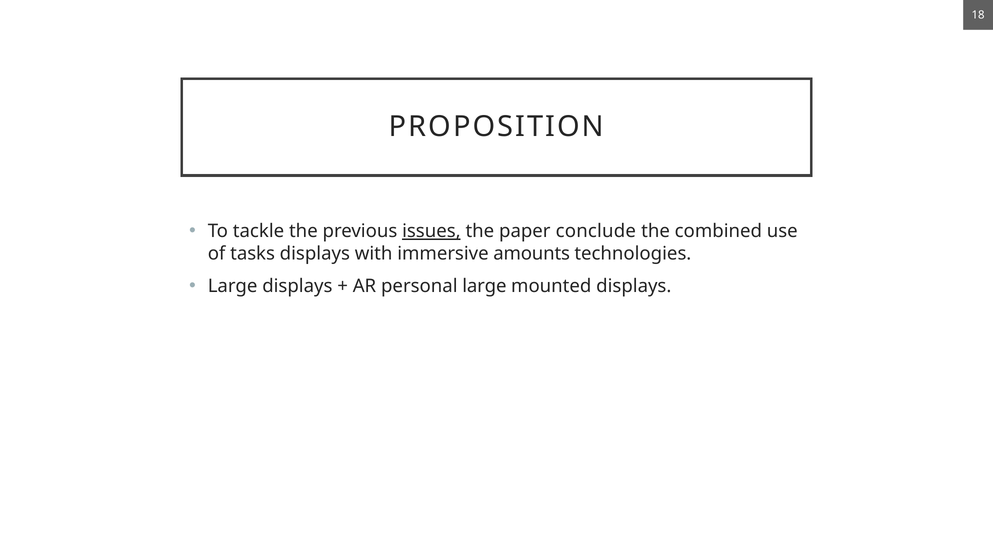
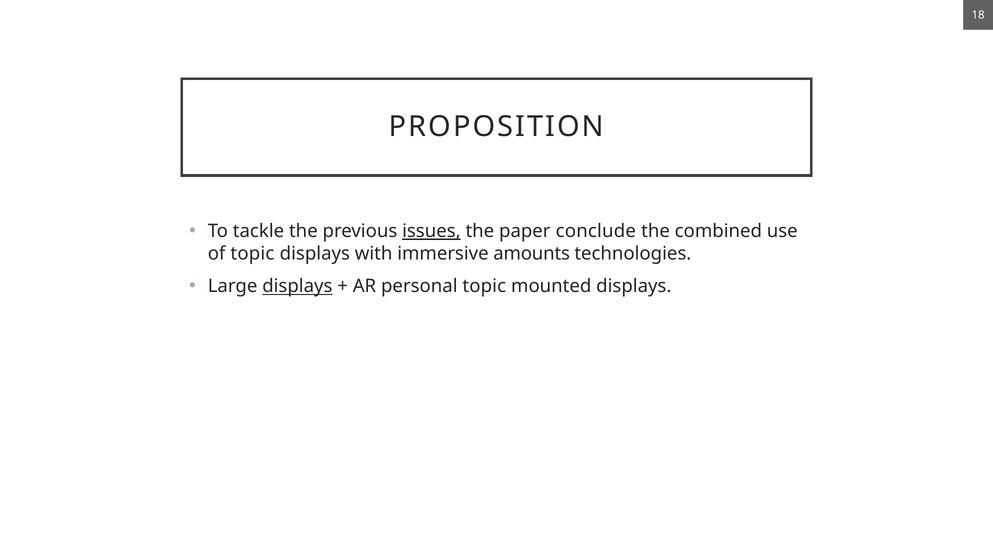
of tasks: tasks -> topic (252, 253)
displays underline: none -> present (297, 286)
personal large: large -> topic (484, 286)
